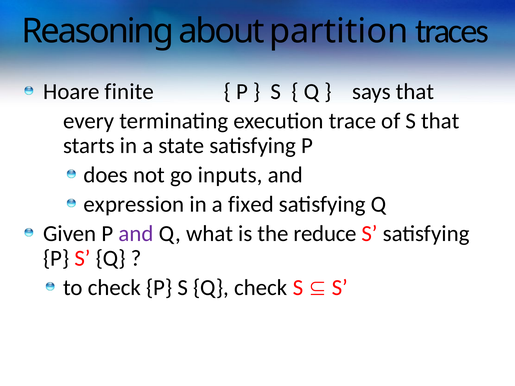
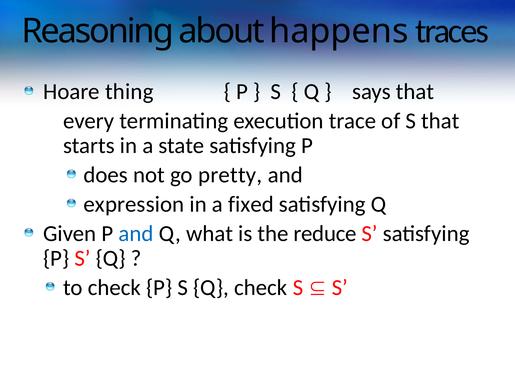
partition: partition -> happens (339, 31)
finite: finite -> thing (129, 92)
inputs: inputs -> pretty (230, 175)
and colour: purple -> blue (136, 234)
